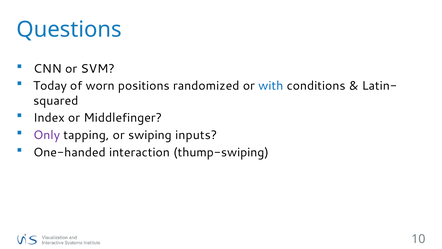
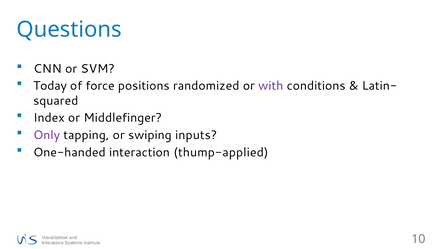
worn: worn -> force (100, 86)
with colour: blue -> purple (271, 86)
thump-swiping: thump-swiping -> thump-applied (221, 152)
